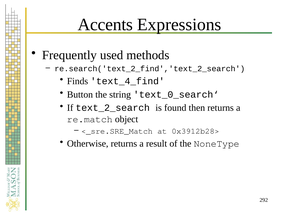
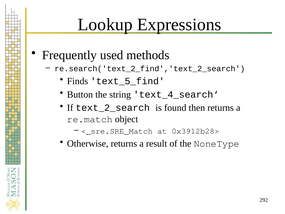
Accents: Accents -> Lookup (105, 24)
text_4_find: text_4_find -> text_5_find (128, 81)
text_0_search‘: text_0_search‘ -> text_4_search‘ (176, 94)
